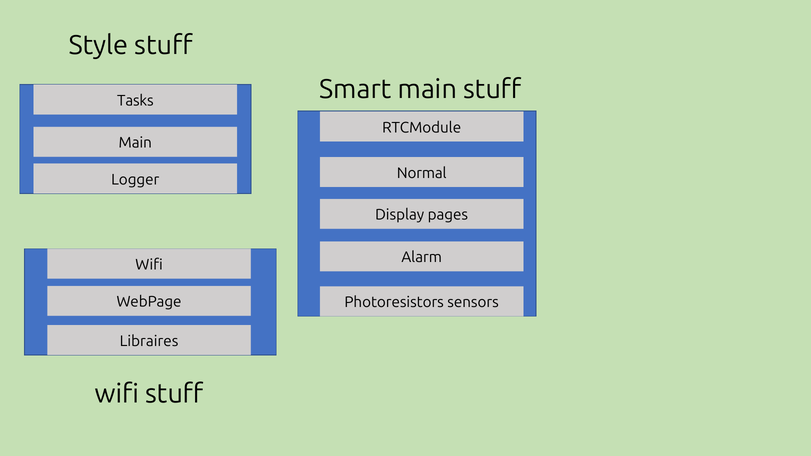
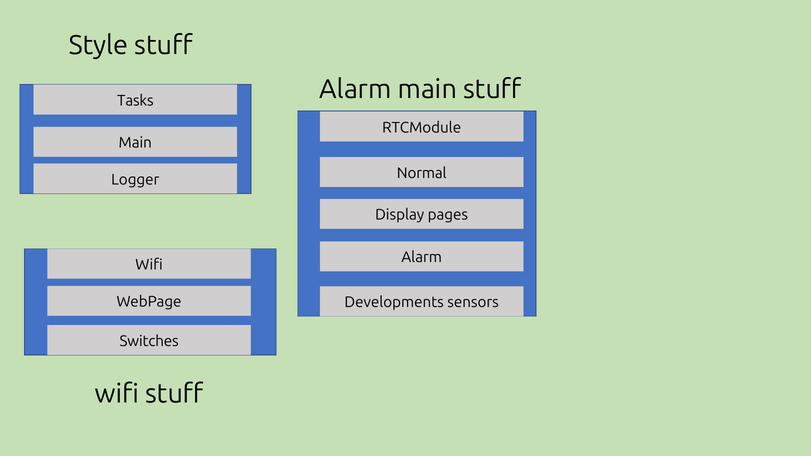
Smart: Smart -> Alarm (355, 89)
Photoresistors: Photoresistors -> Developments (394, 303)
Libraires: Libraires -> Switches (149, 341)
